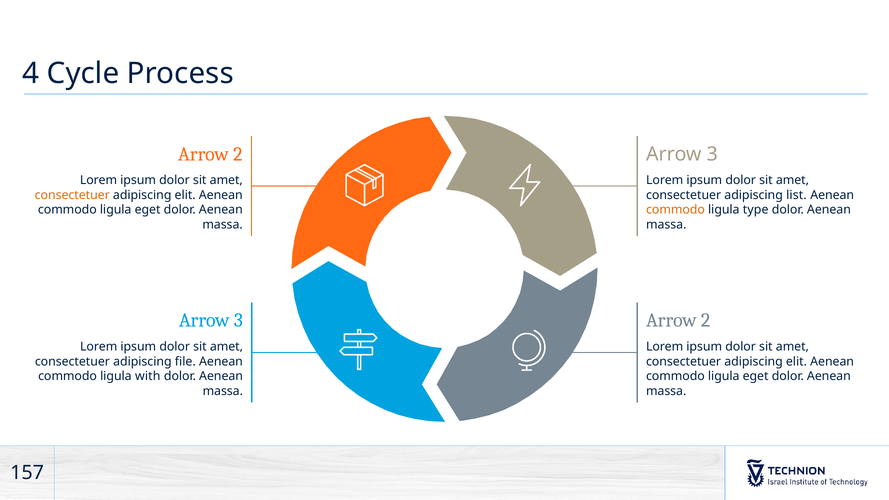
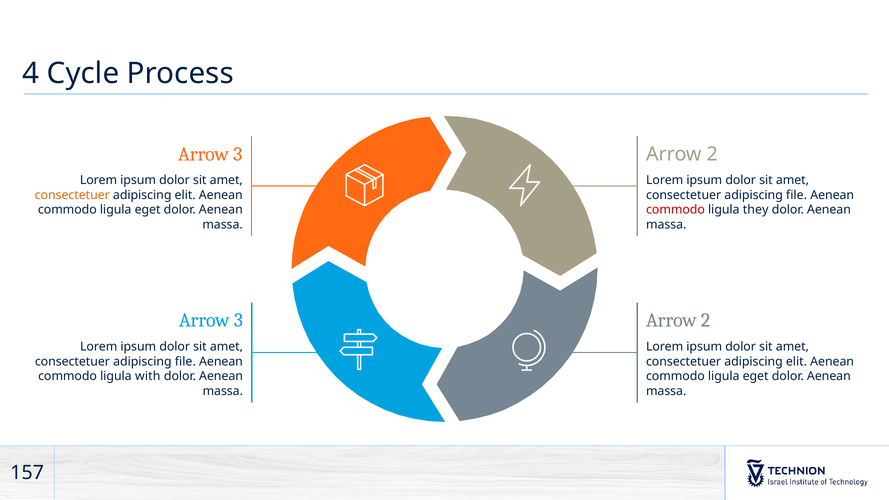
2: 2 -> 3 (238, 154)
3: 3 -> 2 (712, 154)
list: list -> file (796, 195)
commodo colour: orange -> red (676, 210)
type: type -> they (756, 210)
